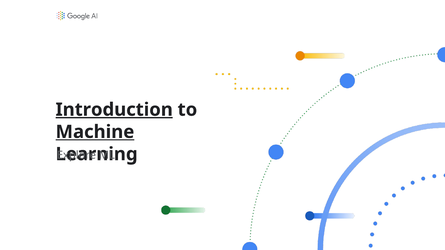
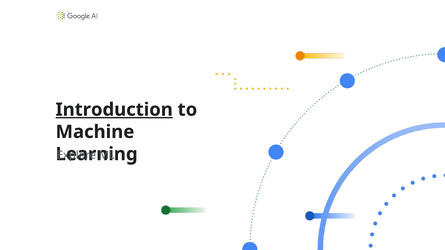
Machine underline: present -> none (95, 132)
